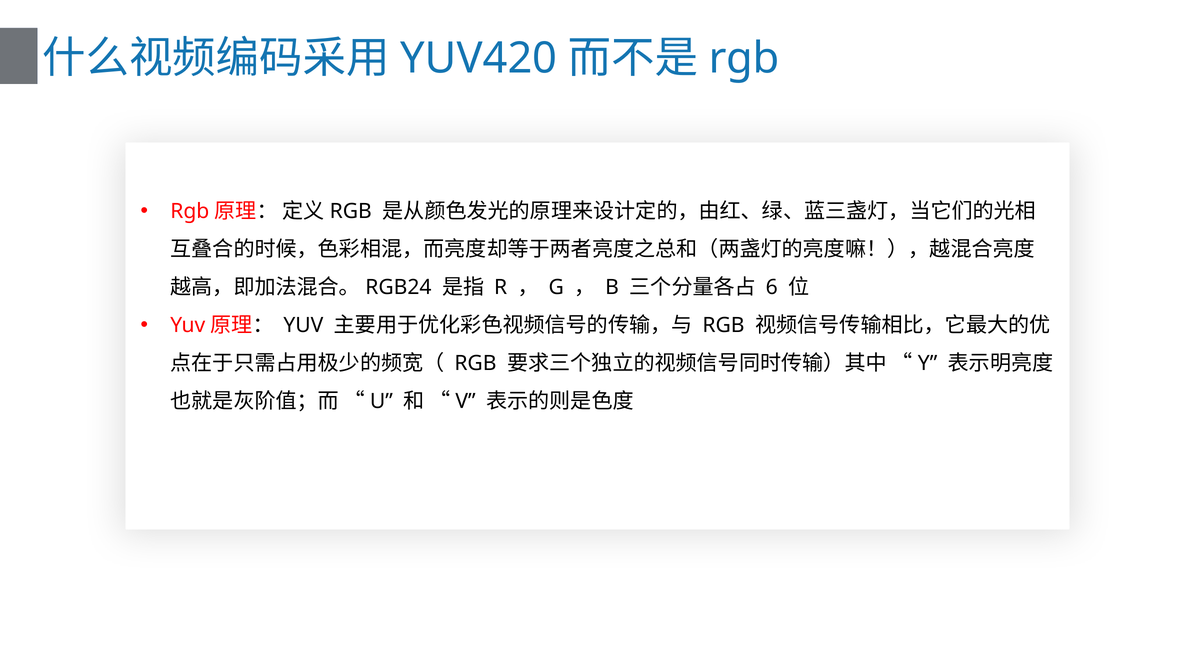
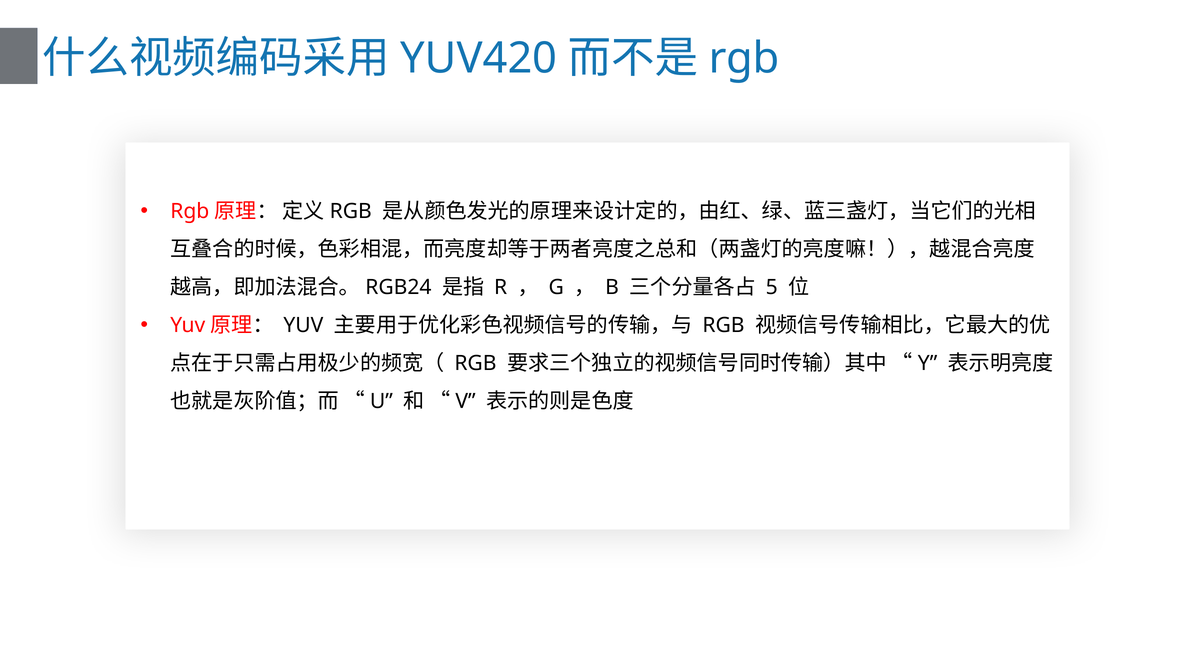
6: 6 -> 5 (772, 287)
